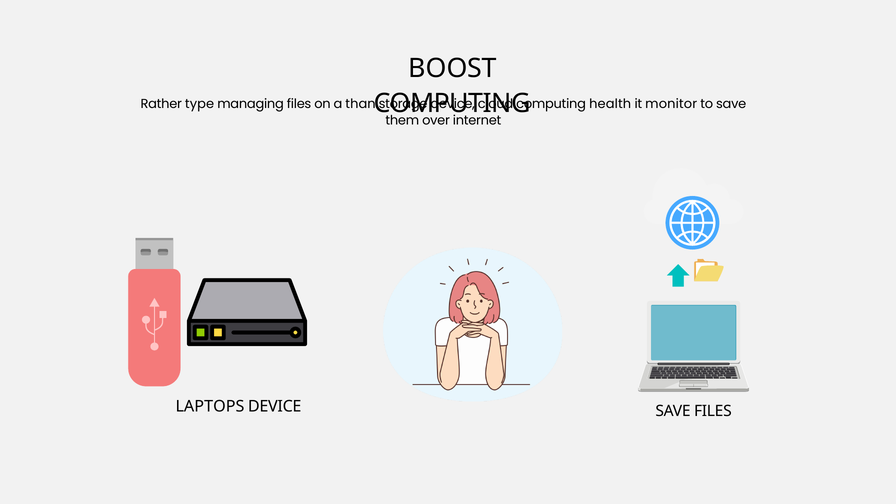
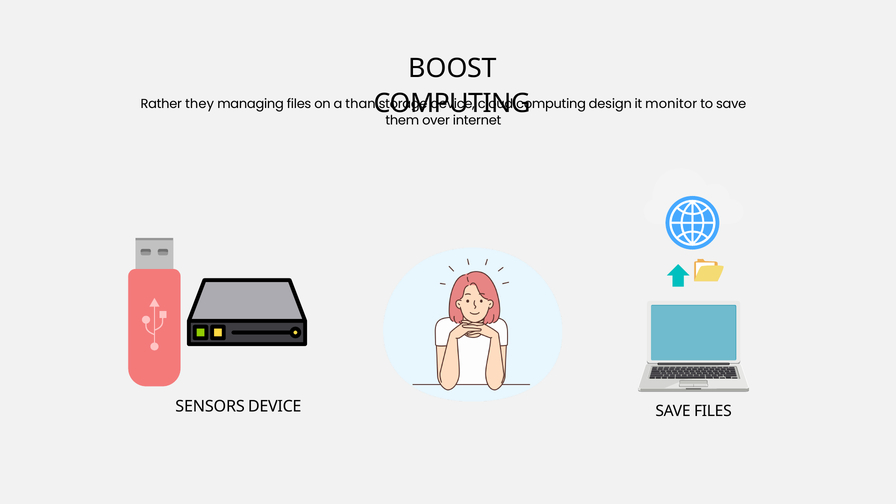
type: type -> they (200, 104)
health: health -> design (610, 104)
LAPTOPS: LAPTOPS -> SENSORS (210, 407)
